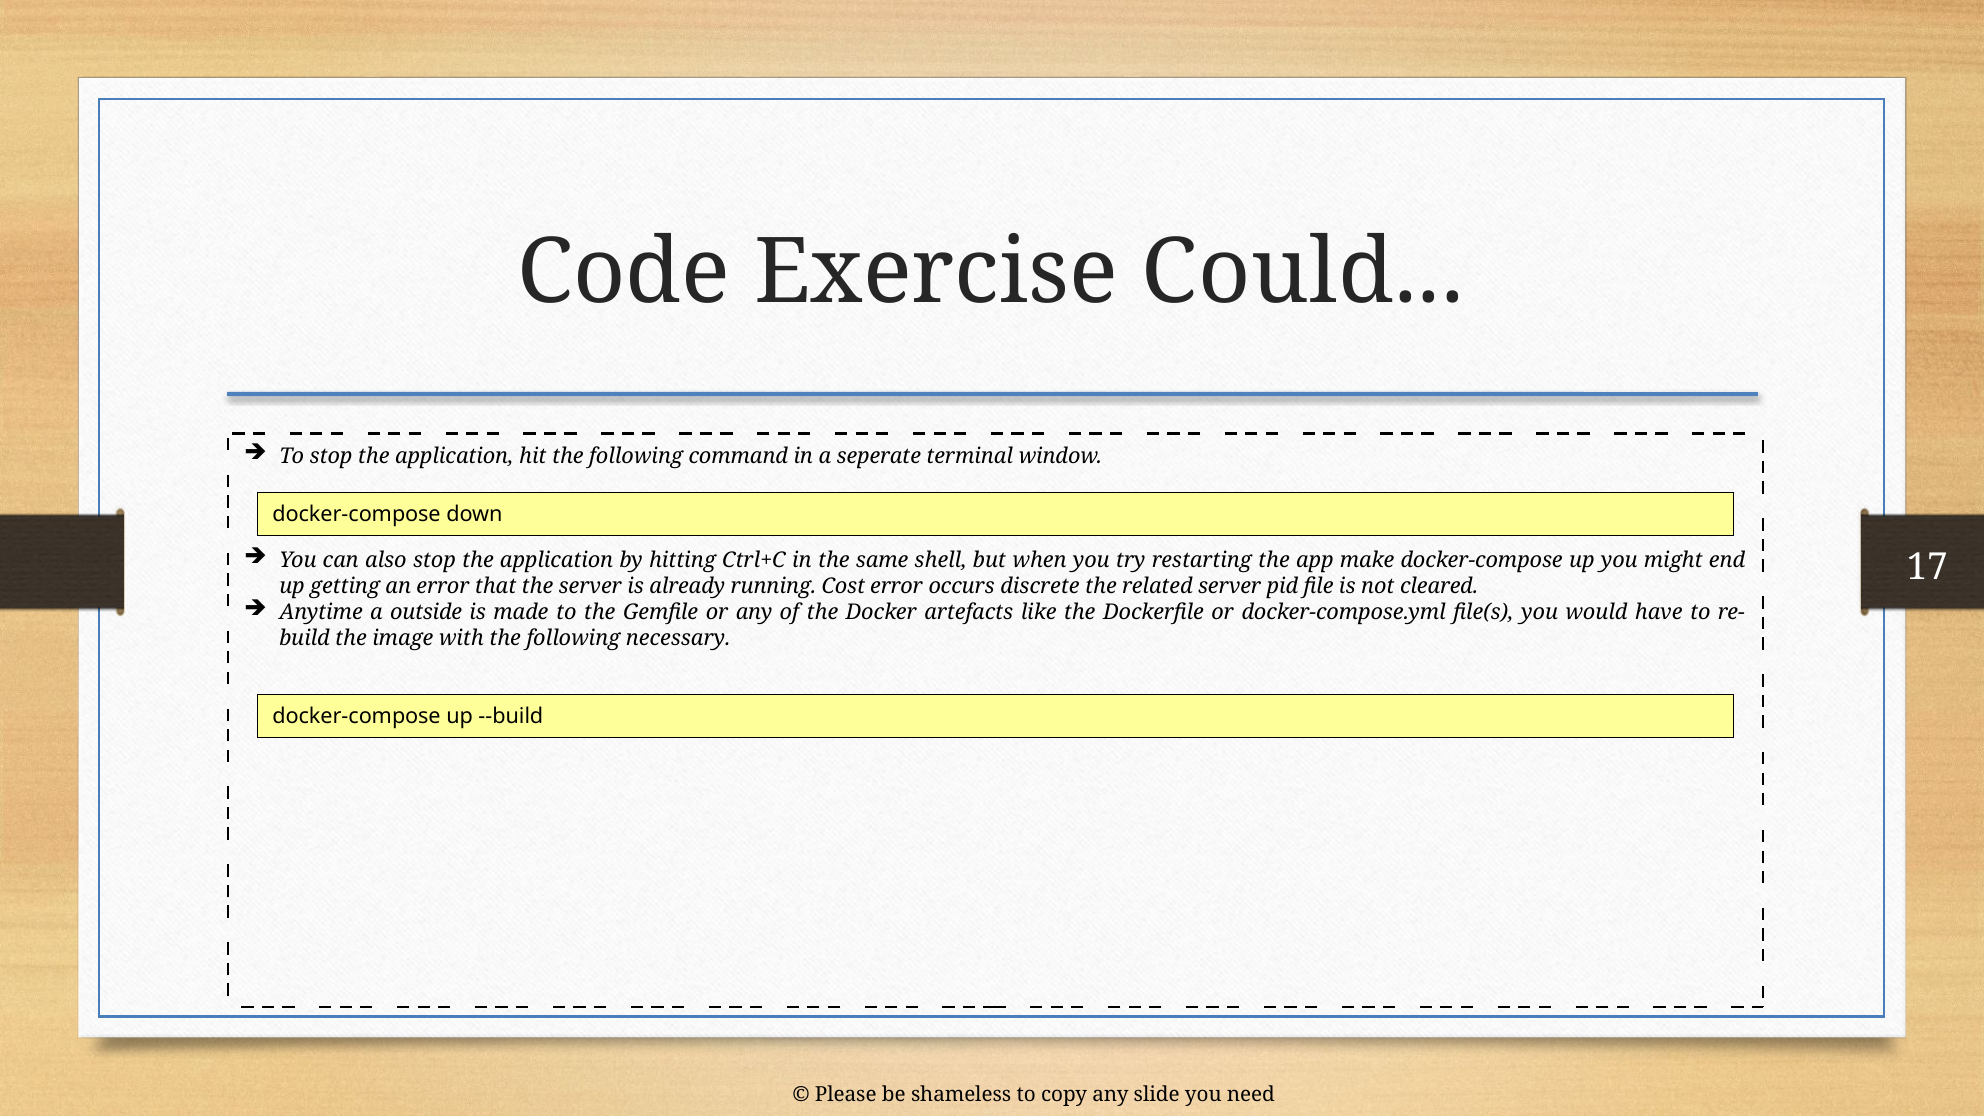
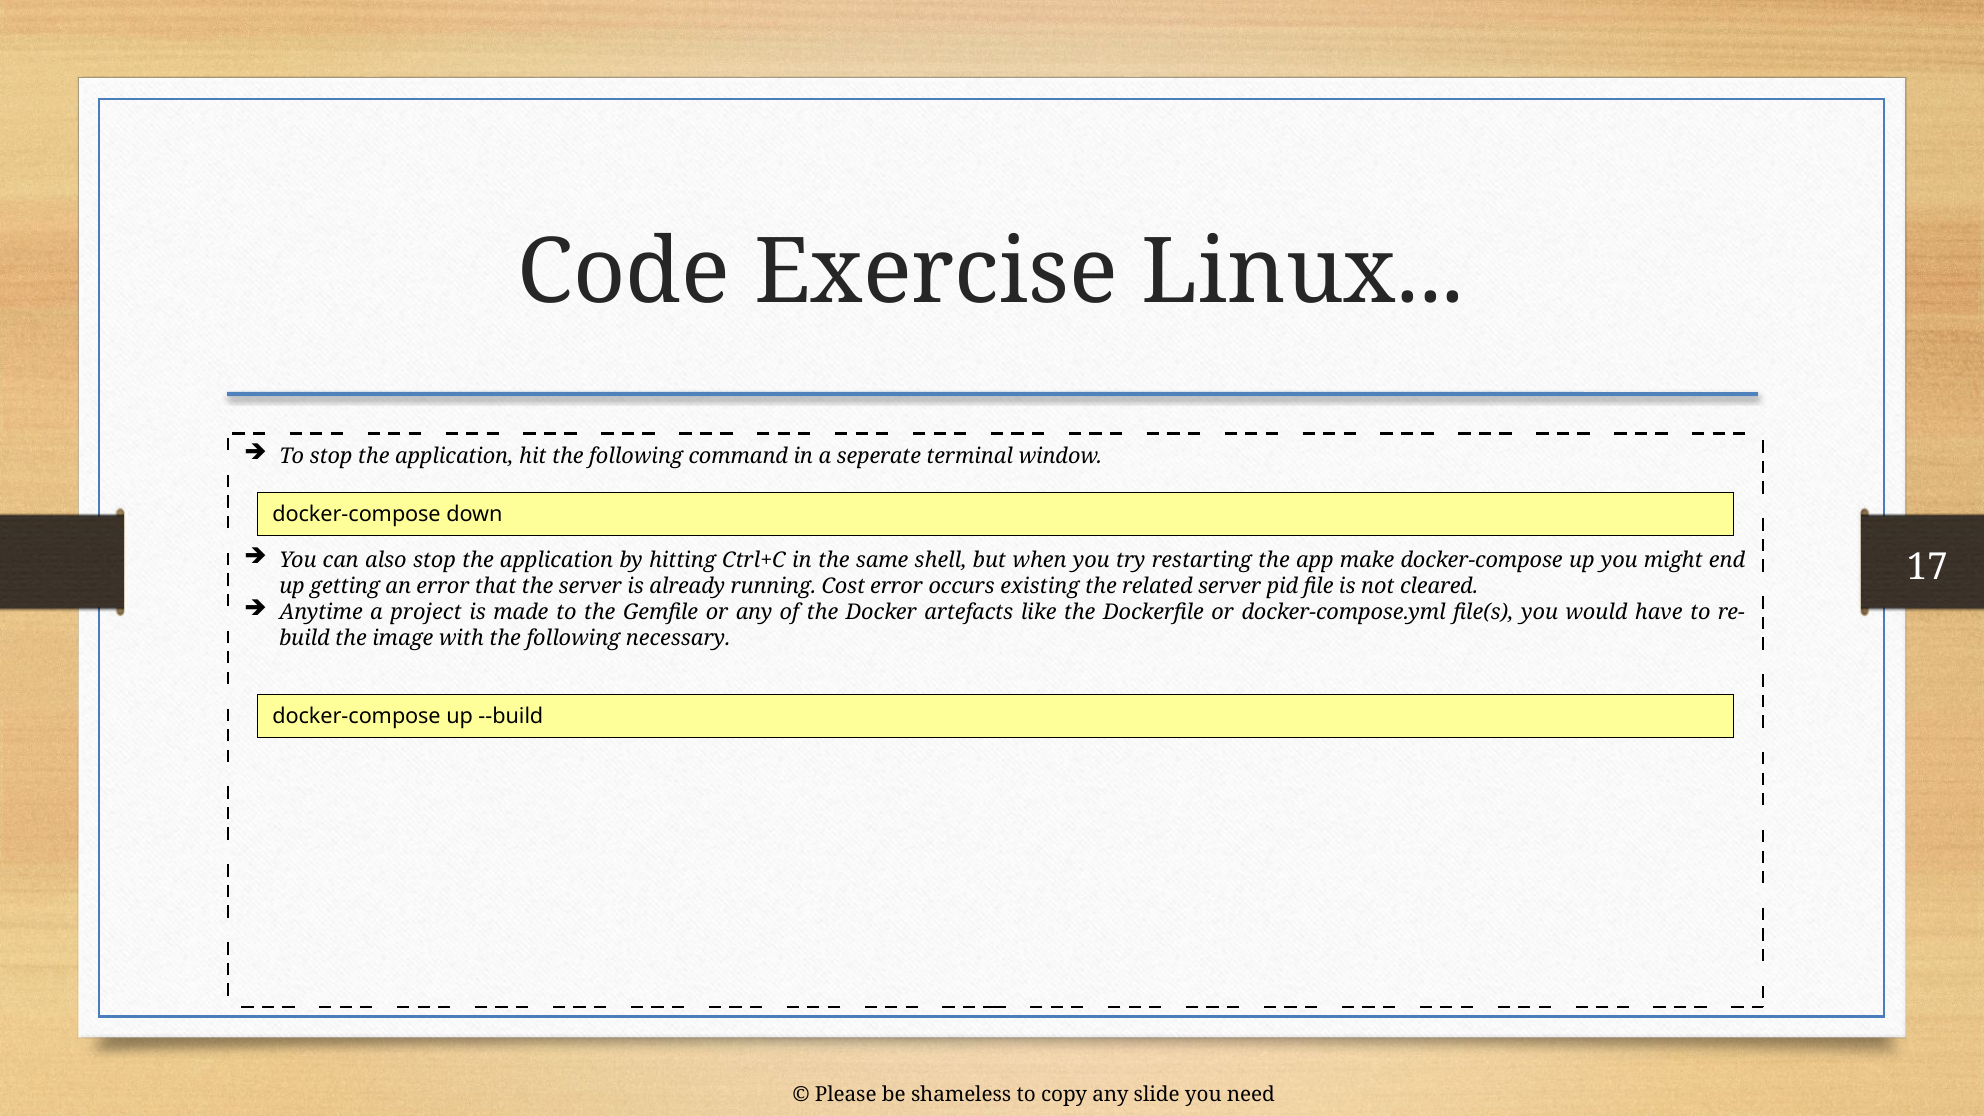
Could: Could -> Linux (1303, 272)
discrete: discrete -> existing (1040, 586)
outside: outside -> project (426, 612)
